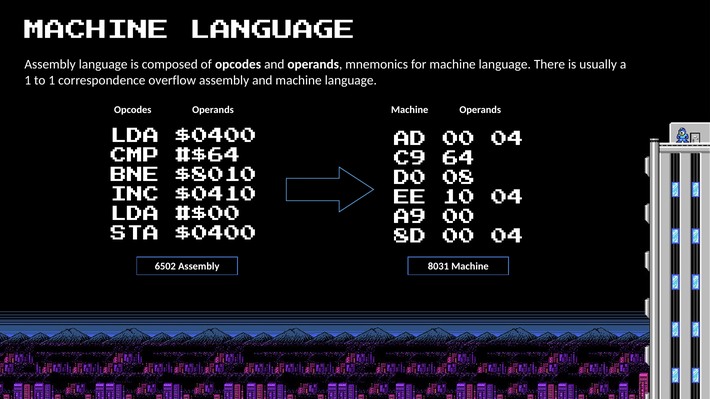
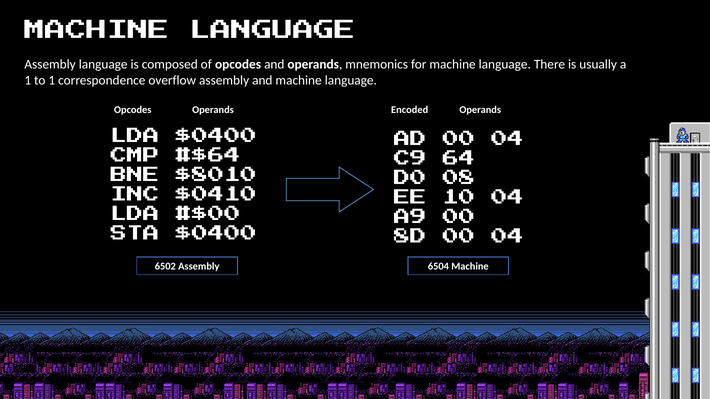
Opcodes Machine: Machine -> Encoded (410, 110)
8031: 8031 -> 6504 (438, 267)
